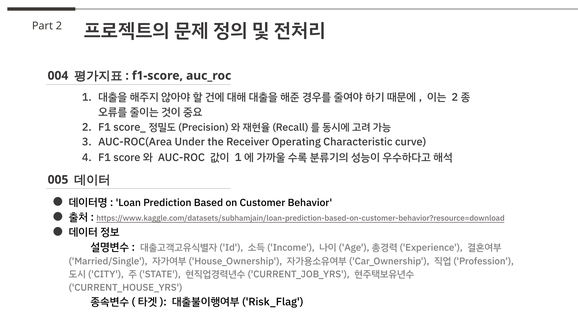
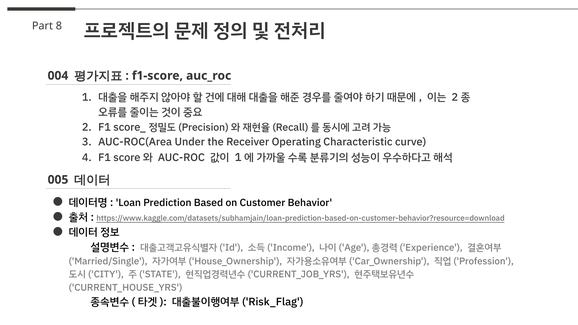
Part 2: 2 -> 8 (59, 26)
